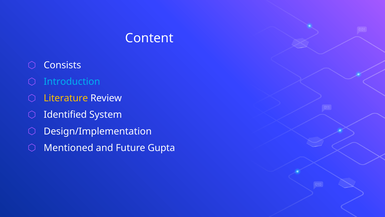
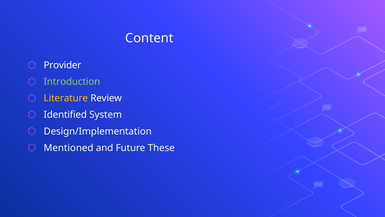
Consists: Consists -> Provider (62, 65)
Introduction colour: light blue -> light green (72, 82)
Gupta: Gupta -> These (161, 148)
